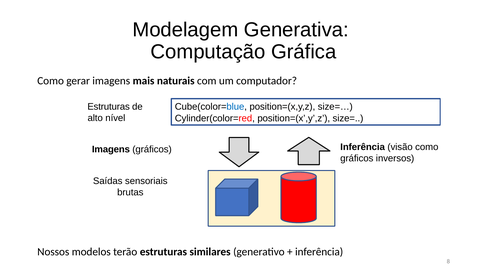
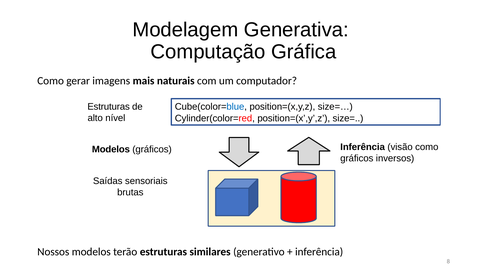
Imagens: Imagens -> Modelos (111, 149)
